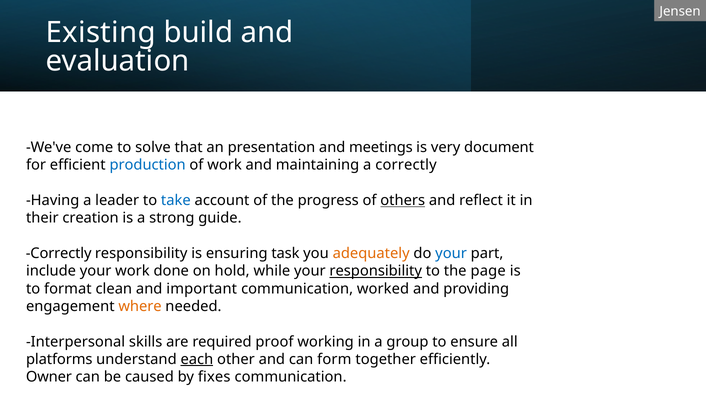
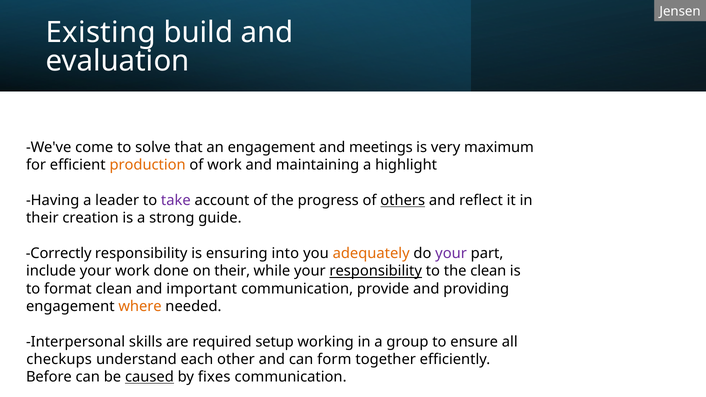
an presentation: presentation -> engagement (271, 148)
document: document -> maximum (499, 148)
production colour: blue -> orange (148, 165)
a correctly: correctly -> highlight (406, 165)
take colour: blue -> purple (176, 200)
task: task -> into (285, 253)
your colour: blue -> purple (451, 253)
on hold: hold -> their (232, 271)
the page: page -> clean (488, 271)
worked: worked -> provide (383, 289)
proof: proof -> setup (275, 342)
platforms: platforms -> checkups (59, 359)
each underline: present -> none (197, 359)
Owner: Owner -> Before (49, 377)
caused underline: none -> present (149, 377)
